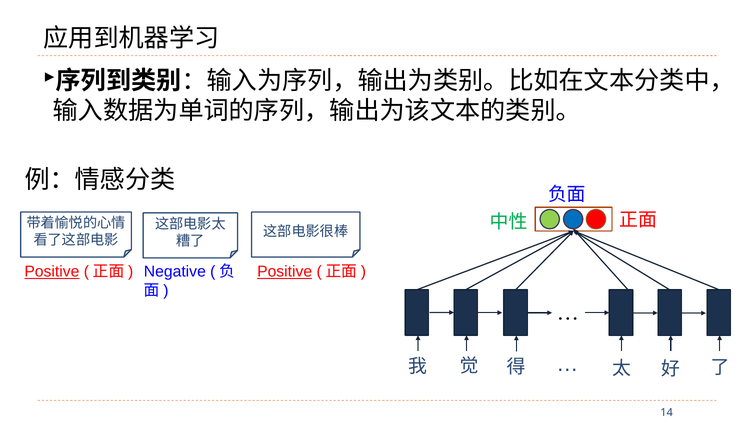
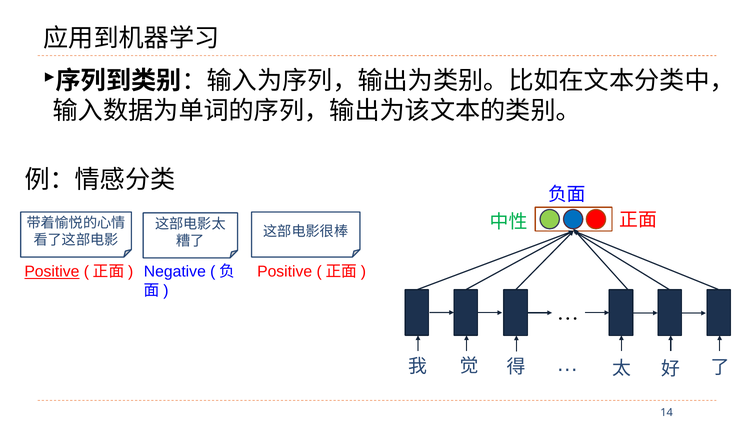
Positive underline: present -> none (285, 272)
